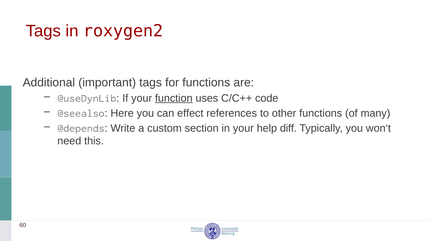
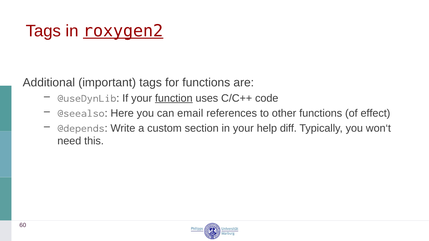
roxygen2 underline: none -> present (123, 31)
effect: effect -> email (190, 113)
many: many -> effect (375, 113)
